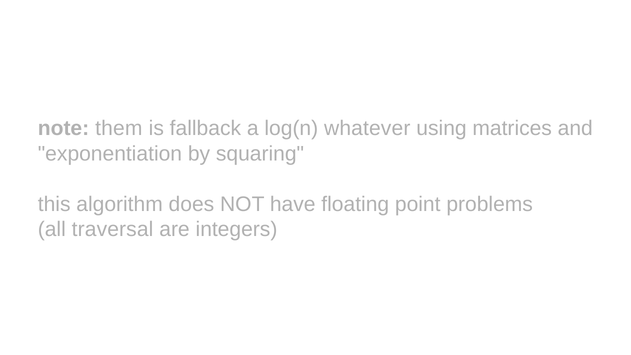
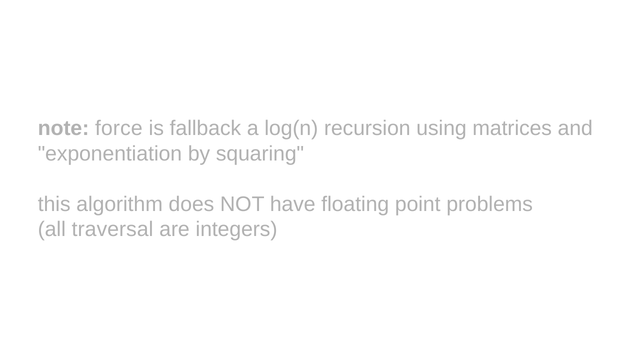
them: them -> force (119, 128)
whatever: whatever -> recursion (367, 128)
